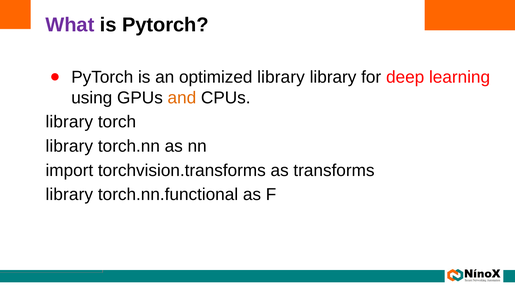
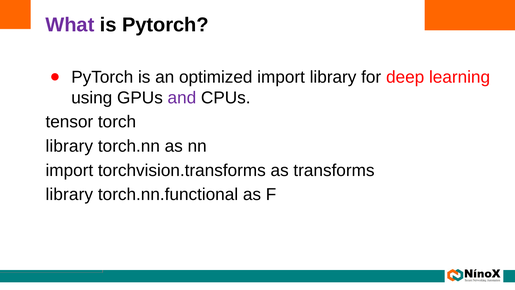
optimized library: library -> import (281, 77)
and colour: orange -> purple (182, 98)
library: library -> tensor (69, 122)
